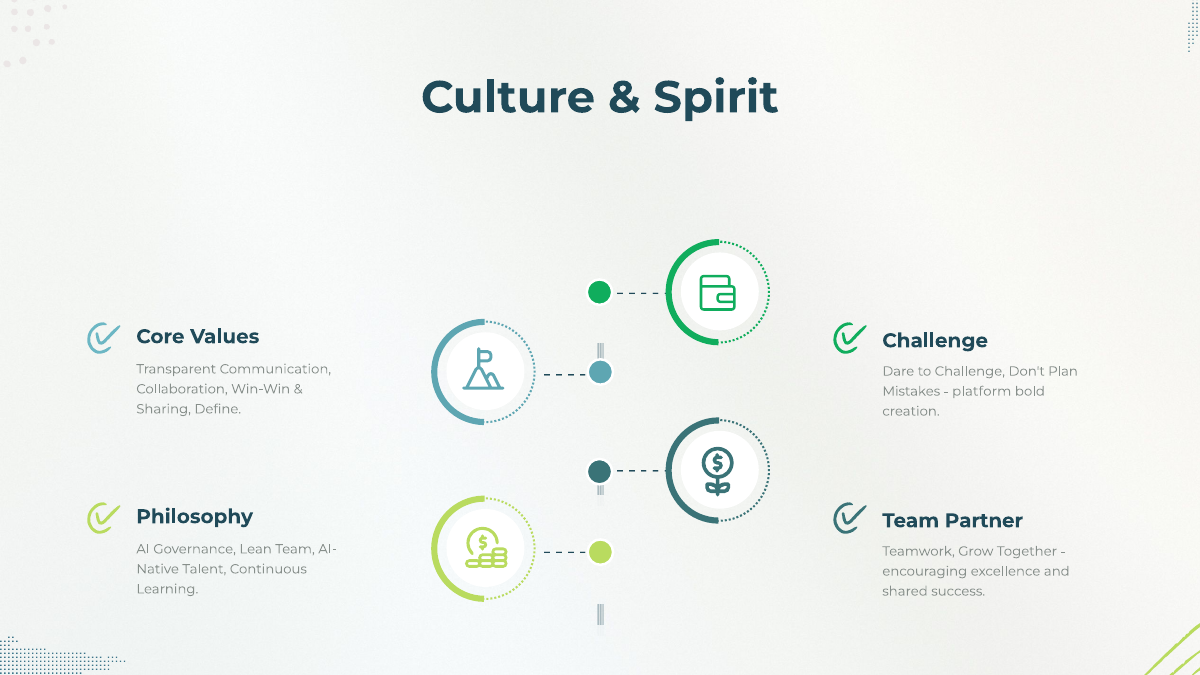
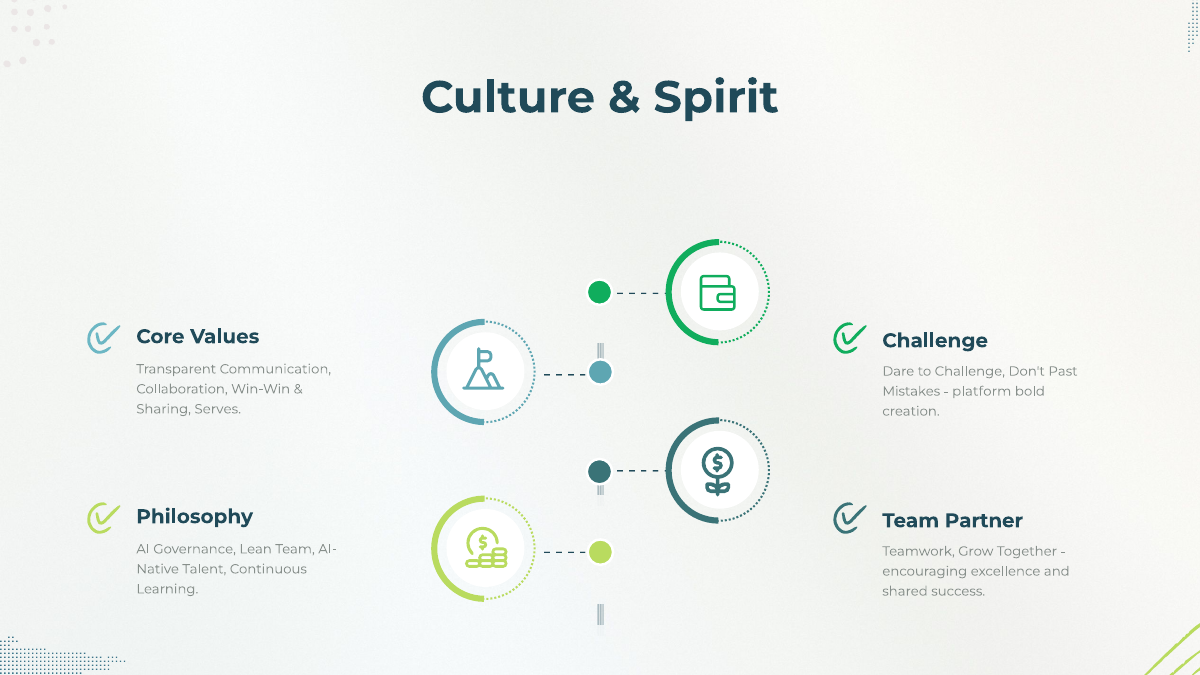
Plan: Plan -> Past (1063, 371)
Define: Define -> Serves (218, 409)
